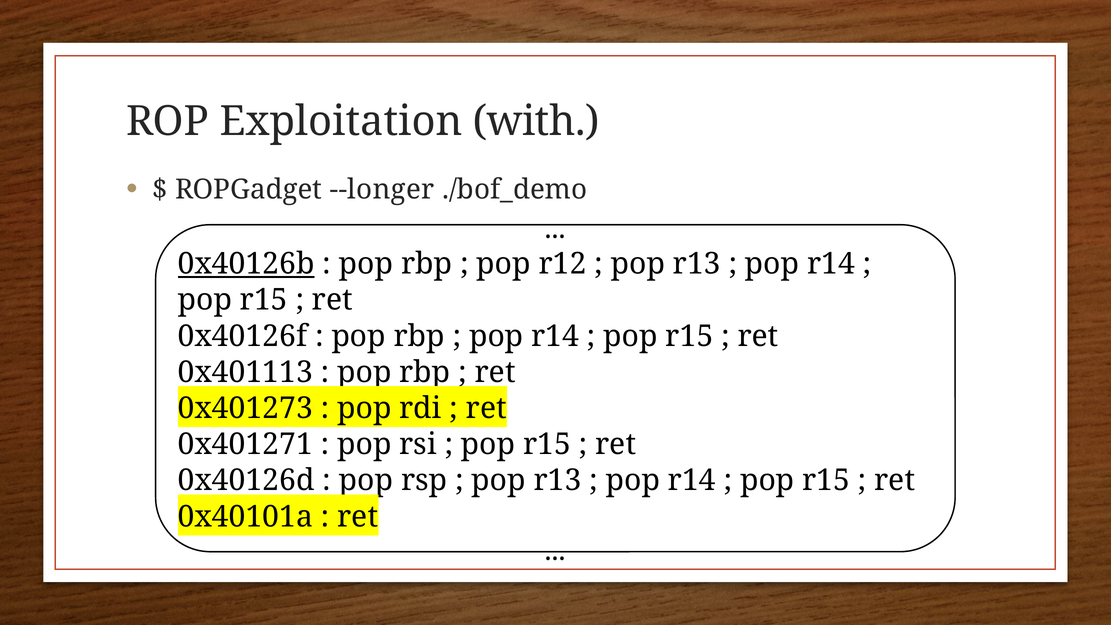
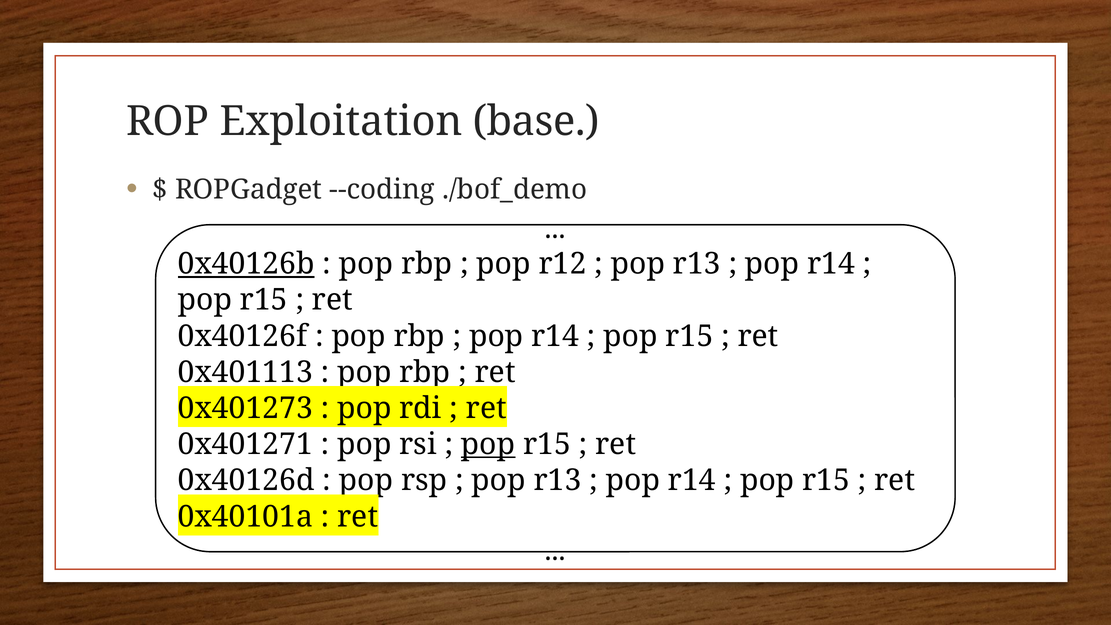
with: with -> base (536, 122)
--longer: --longer -> --coding (382, 190)
pop underline: none -> present (488, 444)
